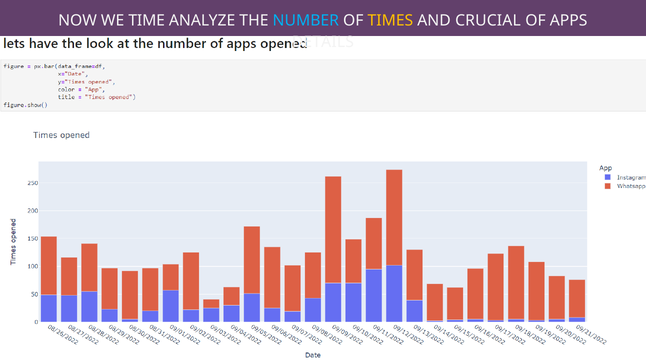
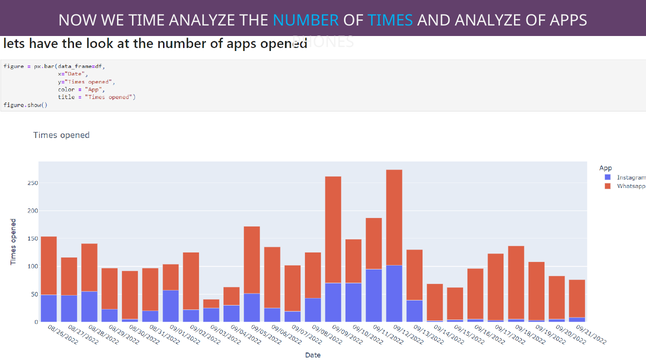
TIMES colour: yellow -> light blue (390, 20)
AND CRUCIAL: CRUCIAL -> ANALYZE (488, 20)
DETAILS: DETAILS -> PHONES (323, 42)
